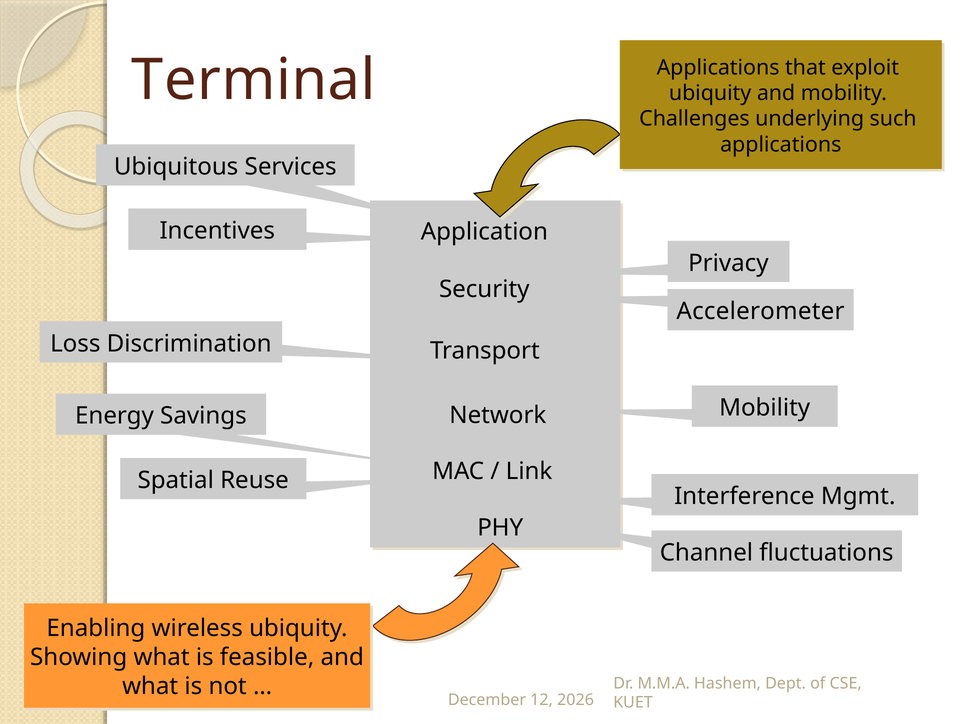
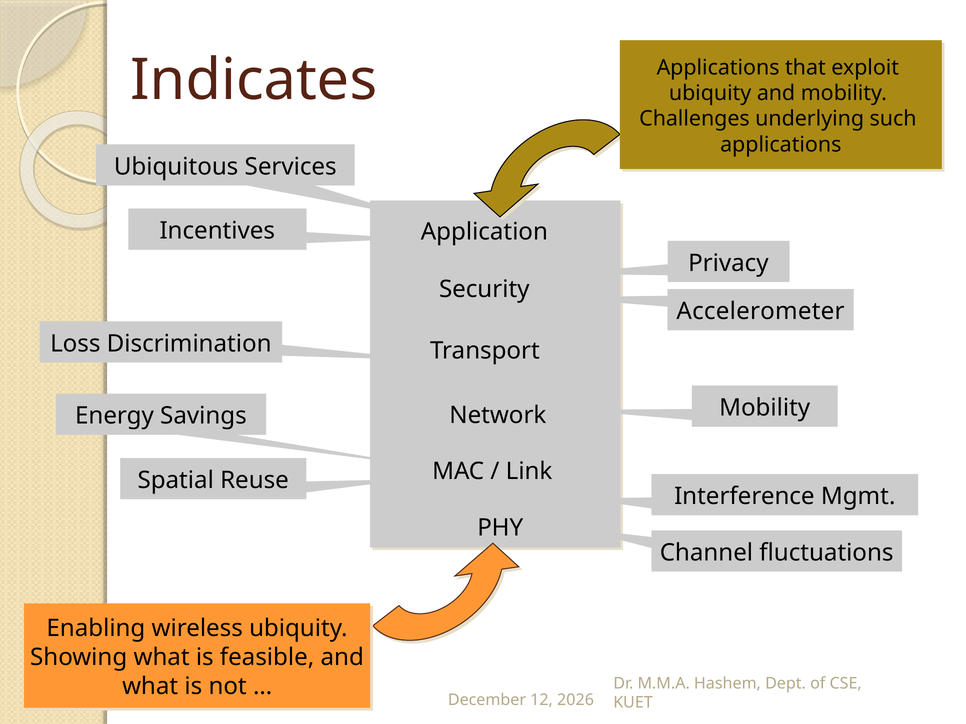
Terminal: Terminal -> Indicates (254, 80)
